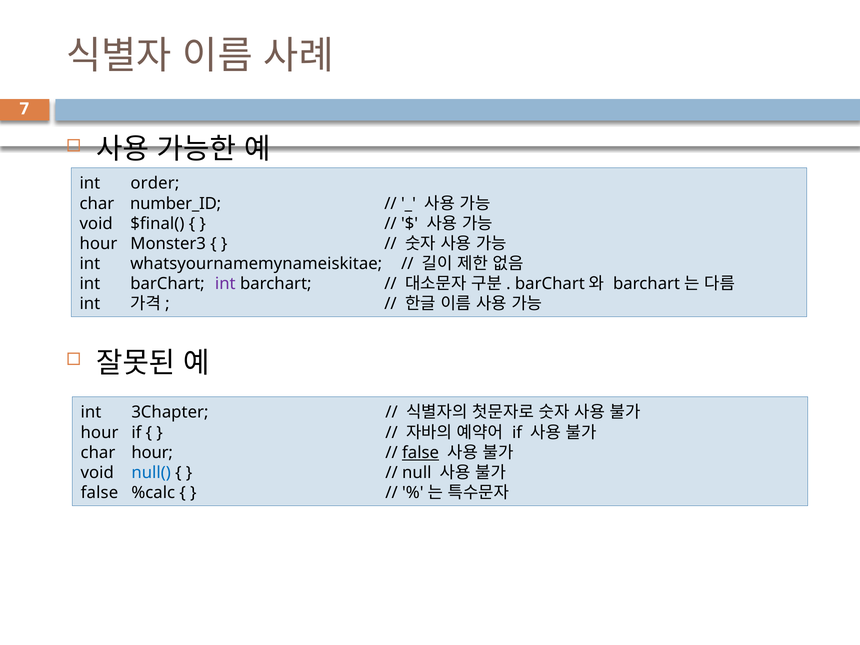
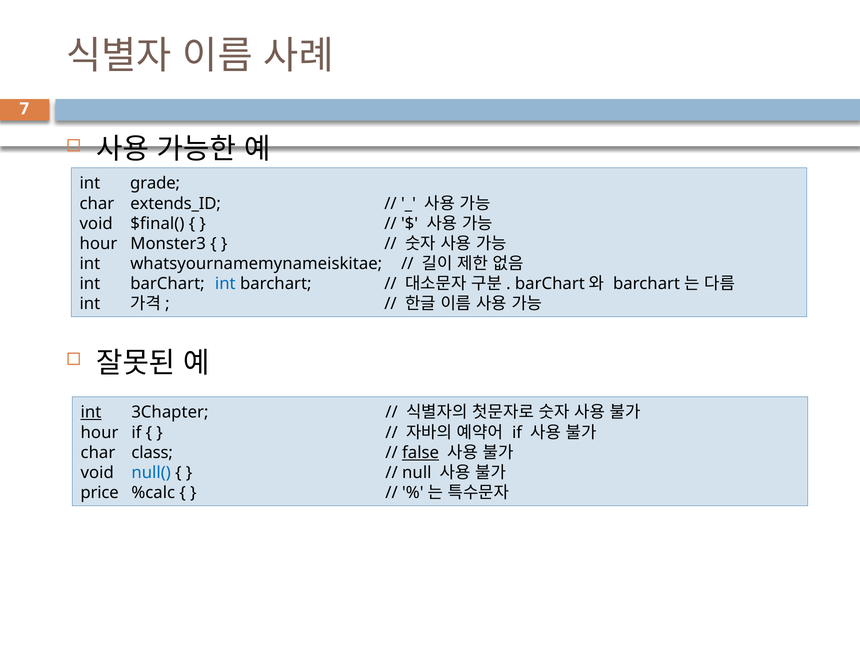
order: order -> grade (155, 183)
number_ID: number_ID -> extends_ID (176, 203)
int colour: purple -> blue (225, 284)
int underline: none -> present (91, 412)
char hour: hour -> class (152, 453)
false: false -> price (100, 493)
